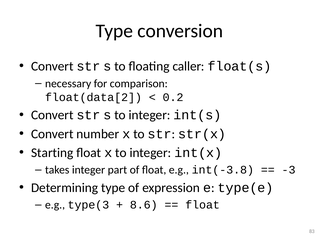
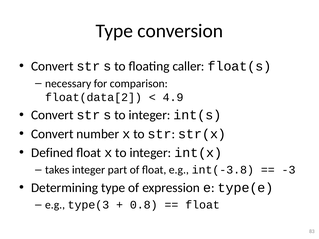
0.2: 0.2 -> 4.9 (173, 97)
Starting: Starting -> Defined (52, 153)
8.6: 8.6 -> 0.8 (144, 205)
